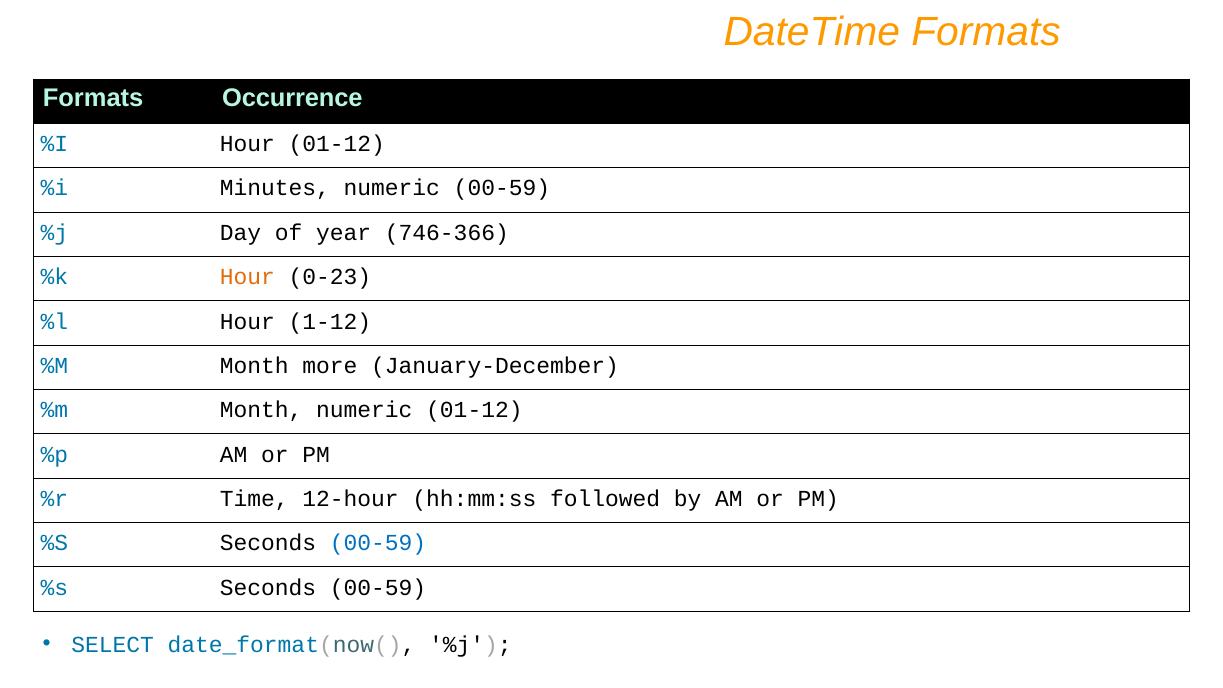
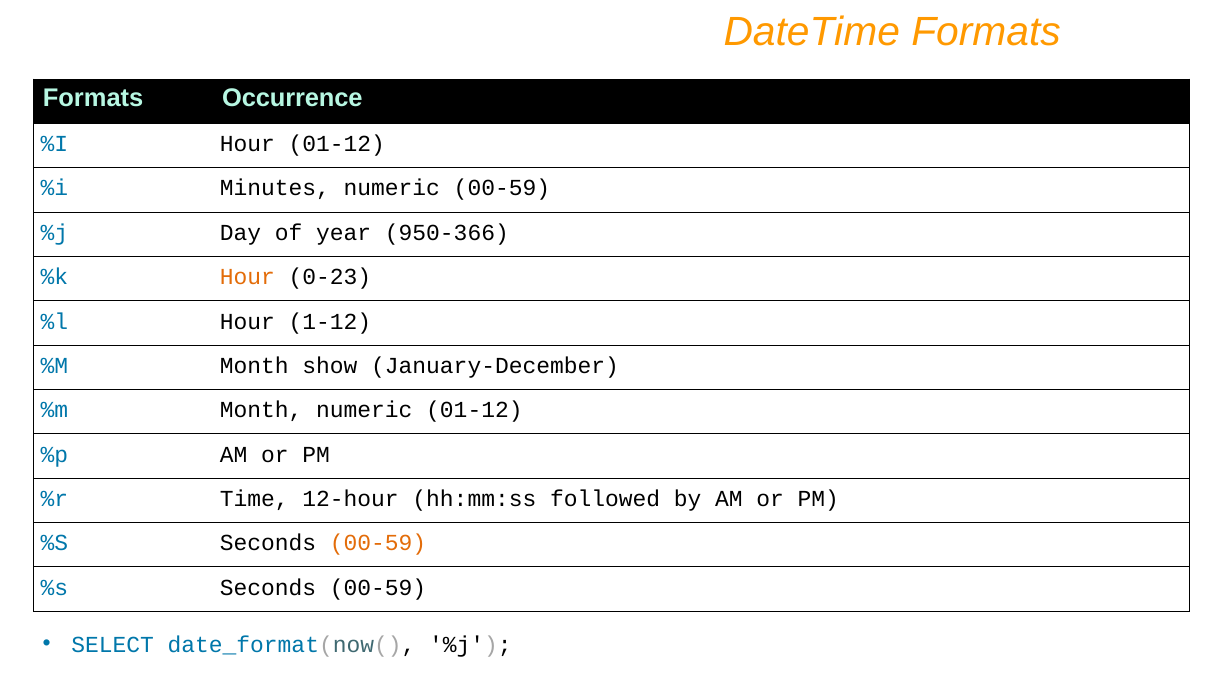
746-366: 746-366 -> 950-366 (447, 233)
more: more -> show (330, 366)
00-59 colour: blue -> orange (378, 543)
